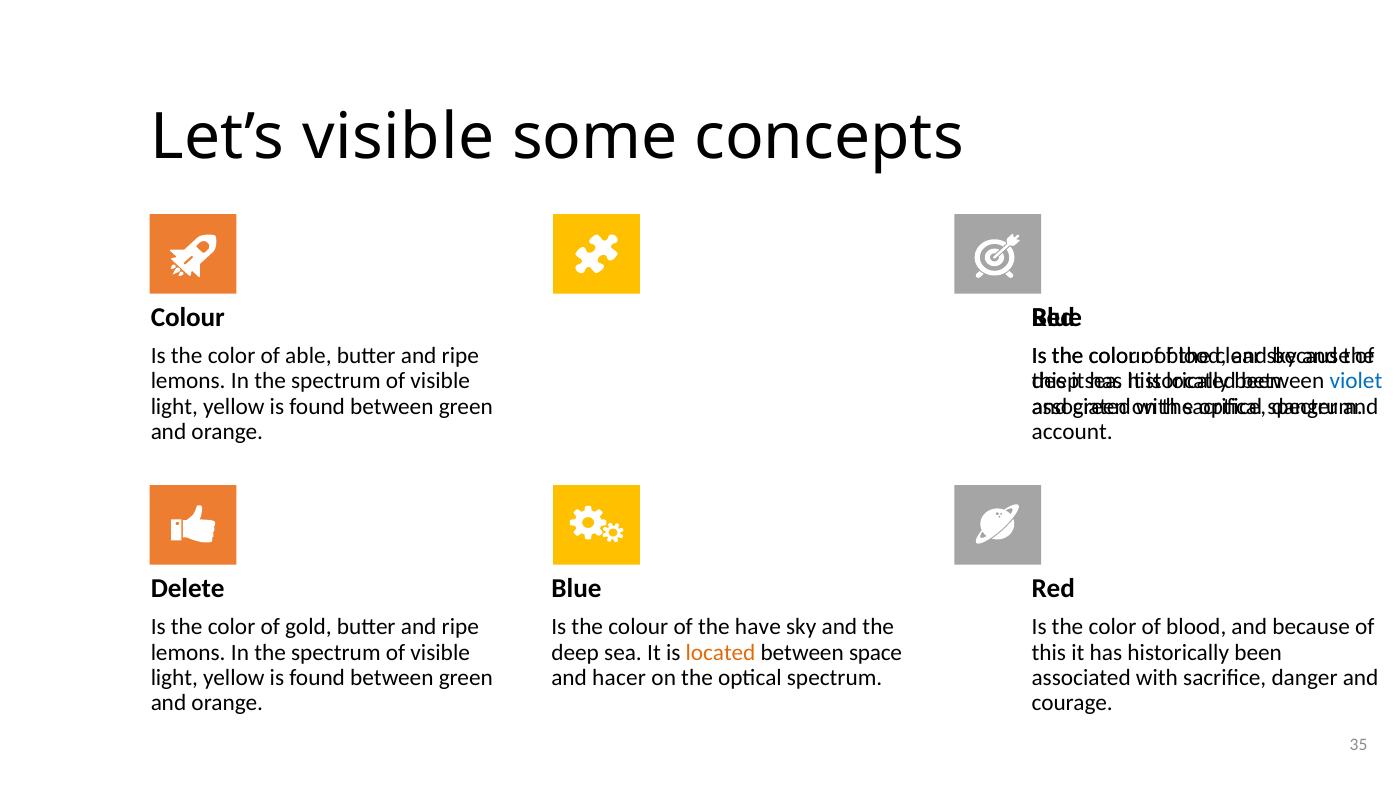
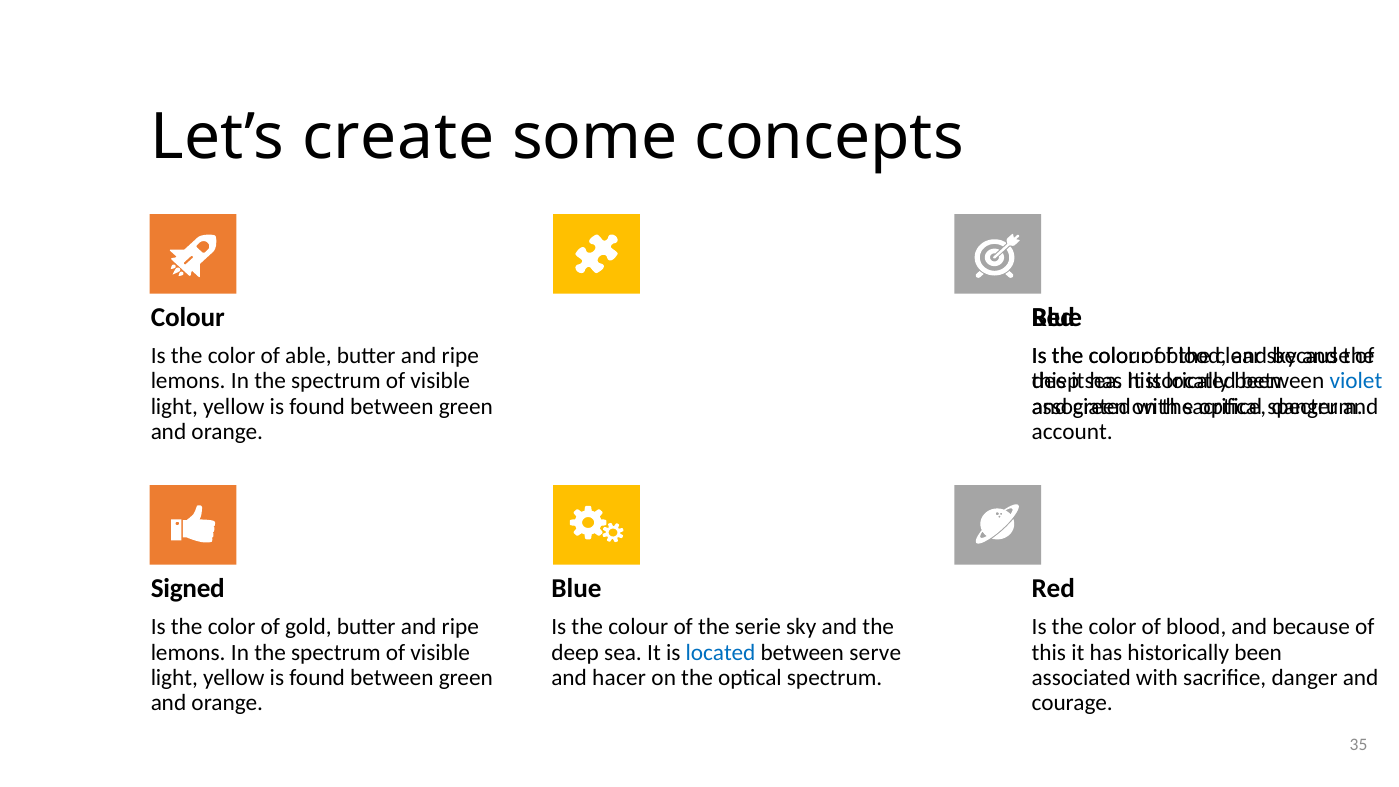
Let’s visible: visible -> create (398, 137)
Delete: Delete -> Signed (188, 588)
have: have -> serie (758, 627)
located colour: orange -> blue (721, 652)
space: space -> serve (875, 652)
